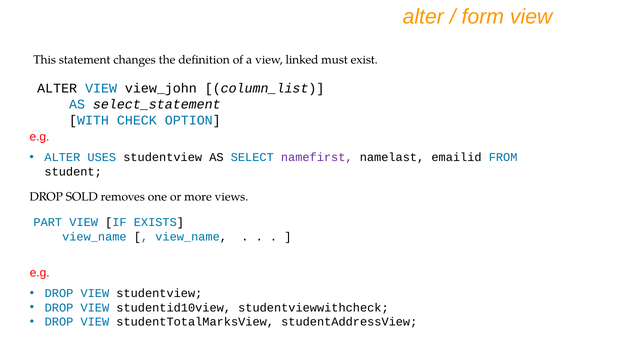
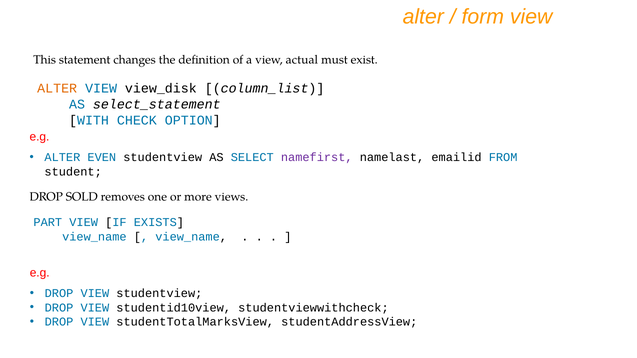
linked: linked -> actual (302, 60)
ALTER colour: black -> orange (57, 88)
view_john: view_john -> view_disk (161, 88)
USES: USES -> EVEN (102, 158)
